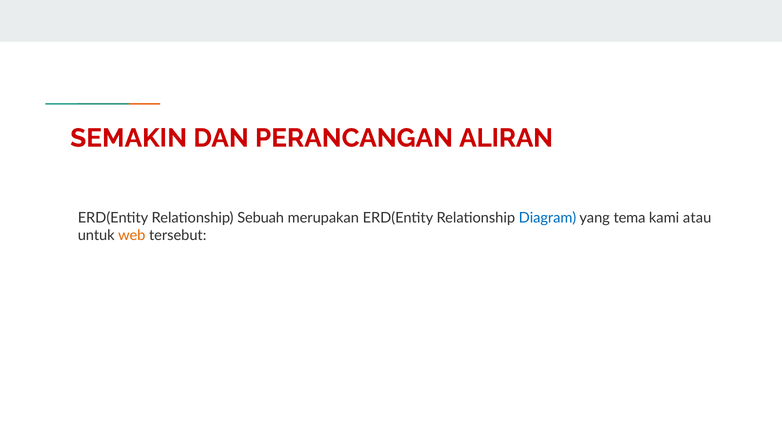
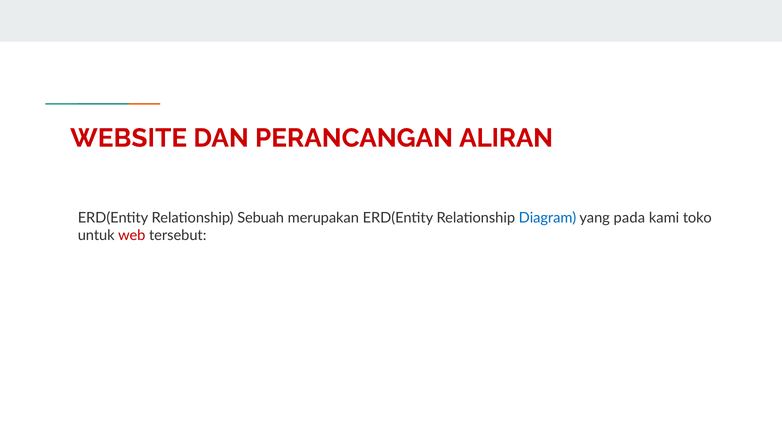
SEMAKIN: SEMAKIN -> WEBSITE (129, 138)
tema: tema -> pada (629, 218)
atau: atau -> toko (697, 218)
web colour: orange -> red (132, 236)
